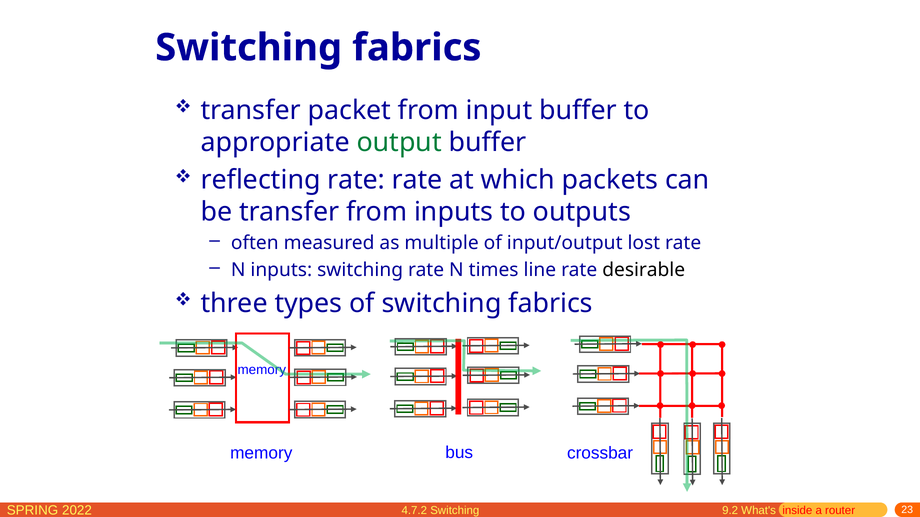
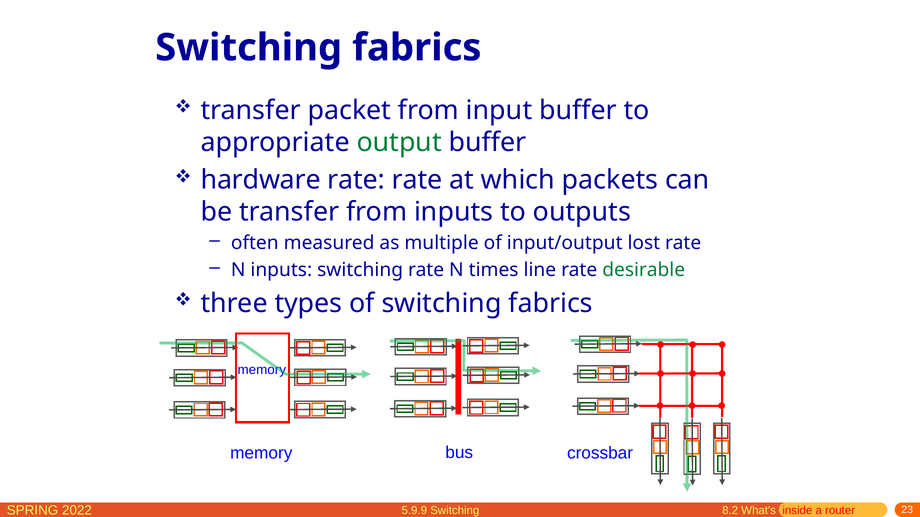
reflecting: reflecting -> hardware (261, 180)
desirable colour: black -> green (644, 270)
4.7.2: 4.7.2 -> 5.9.9 (414, 511)
9.2: 9.2 -> 8.2 (730, 511)
